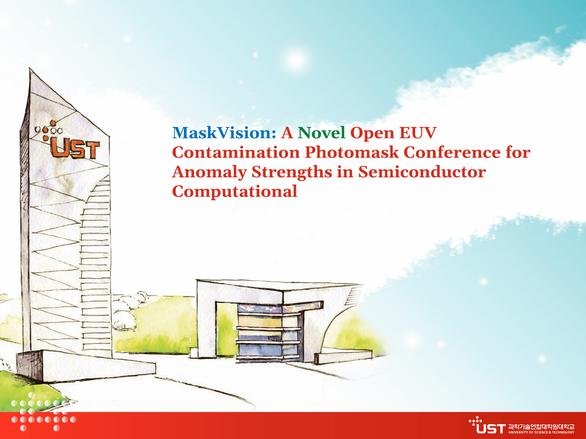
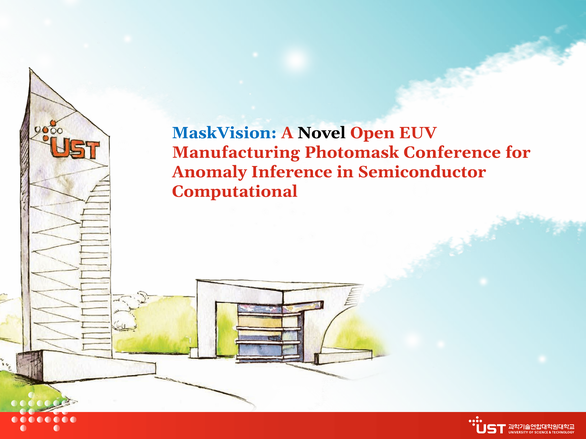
Novel colour: green -> black (322, 133)
Contamination: Contamination -> Manufacturing (236, 153)
Strengths: Strengths -> Inference (292, 172)
